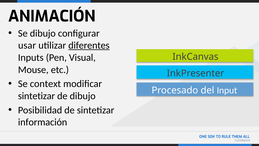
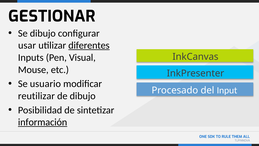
ANIMACIÓN: ANIMACIÓN -> GESTIONAR (52, 16)
context: context -> usuario (45, 84)
sintetizar: sintetizar -> reutilizar (36, 96)
información underline: none -> present (43, 122)
